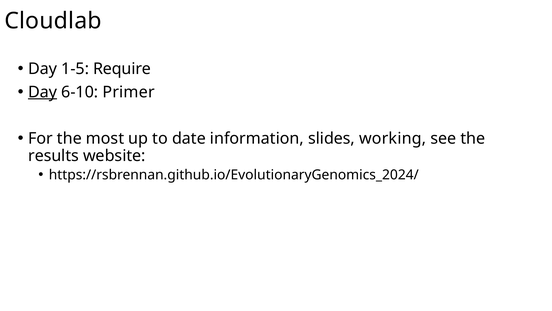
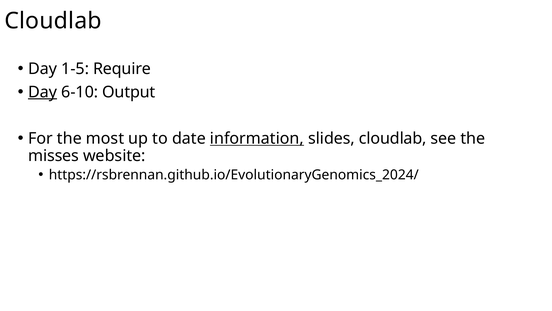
Primer: Primer -> Output (129, 92)
information underline: none -> present (257, 138)
slides working: working -> cloudlab (393, 138)
results: results -> misses (54, 156)
